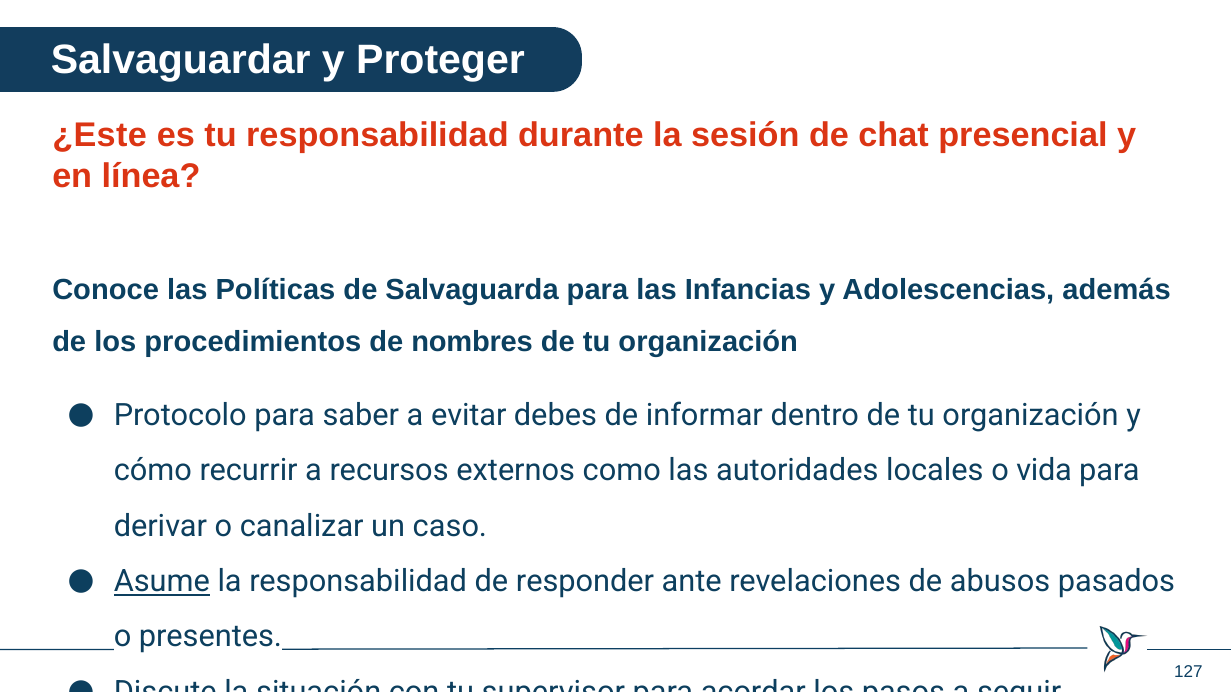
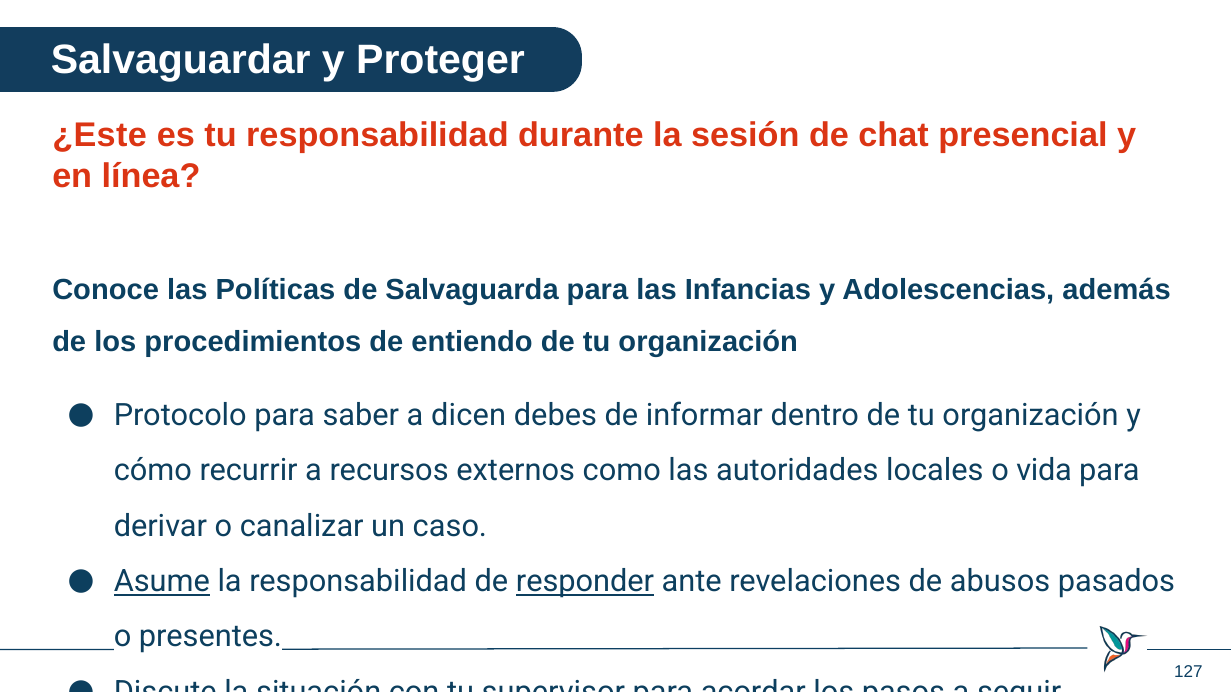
nombres: nombres -> entiendo (472, 342)
evitar: evitar -> dicen (469, 416)
responder underline: none -> present (585, 582)
